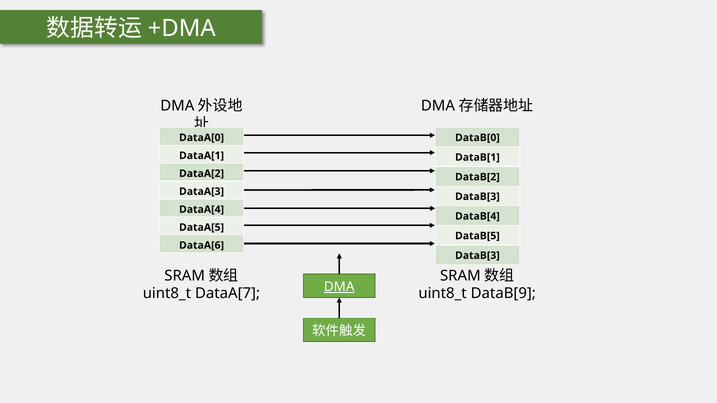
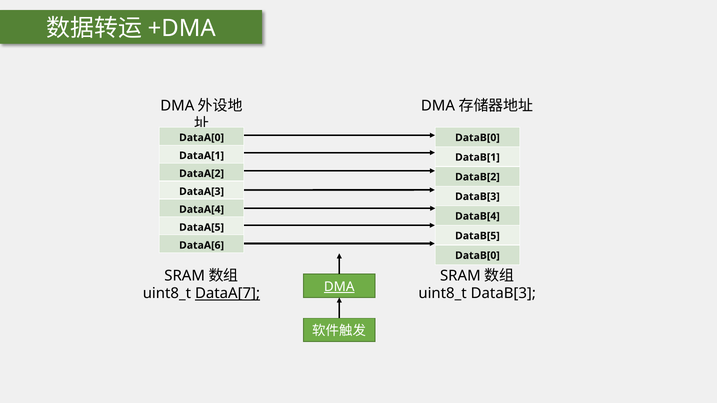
DataB[3: DataB[3 -> DataB[0 (477, 256)
DataA[7 underline: none -> present (228, 294)
uint8_t DataB[9: DataB[9 -> DataB[3 (503, 294)
